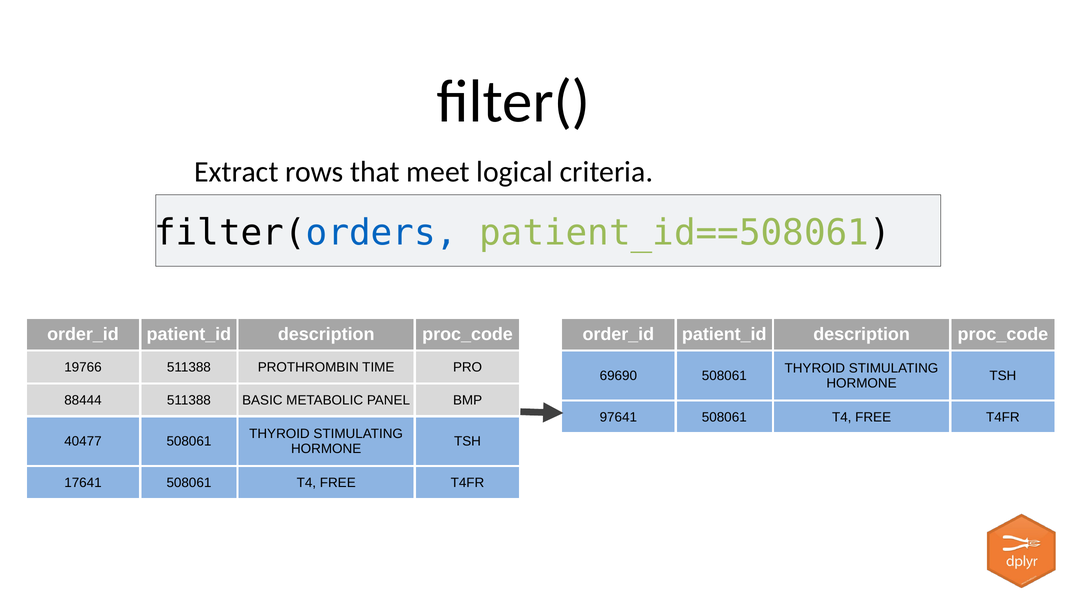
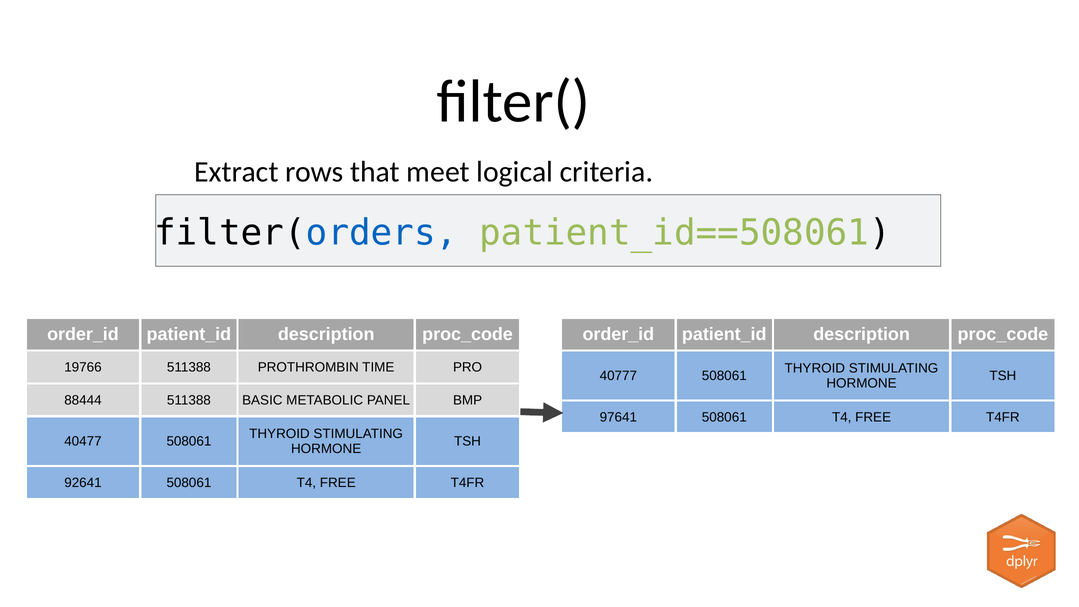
69690: 69690 -> 40777 (618, 376)
17641: 17641 -> 92641 (83, 483)
